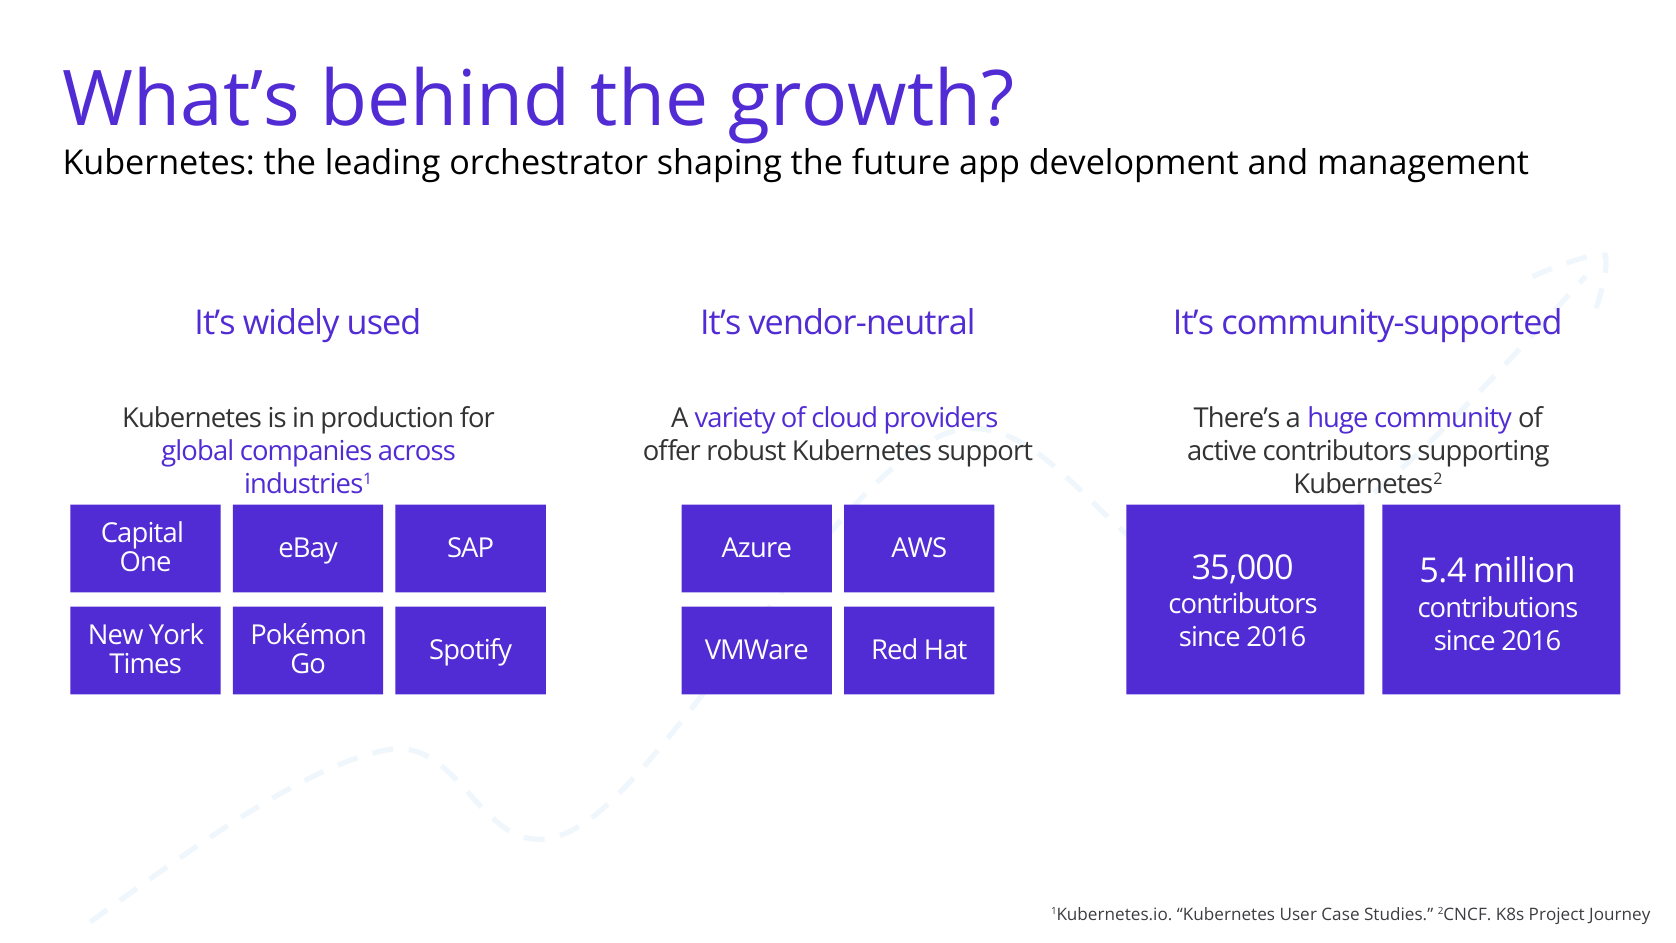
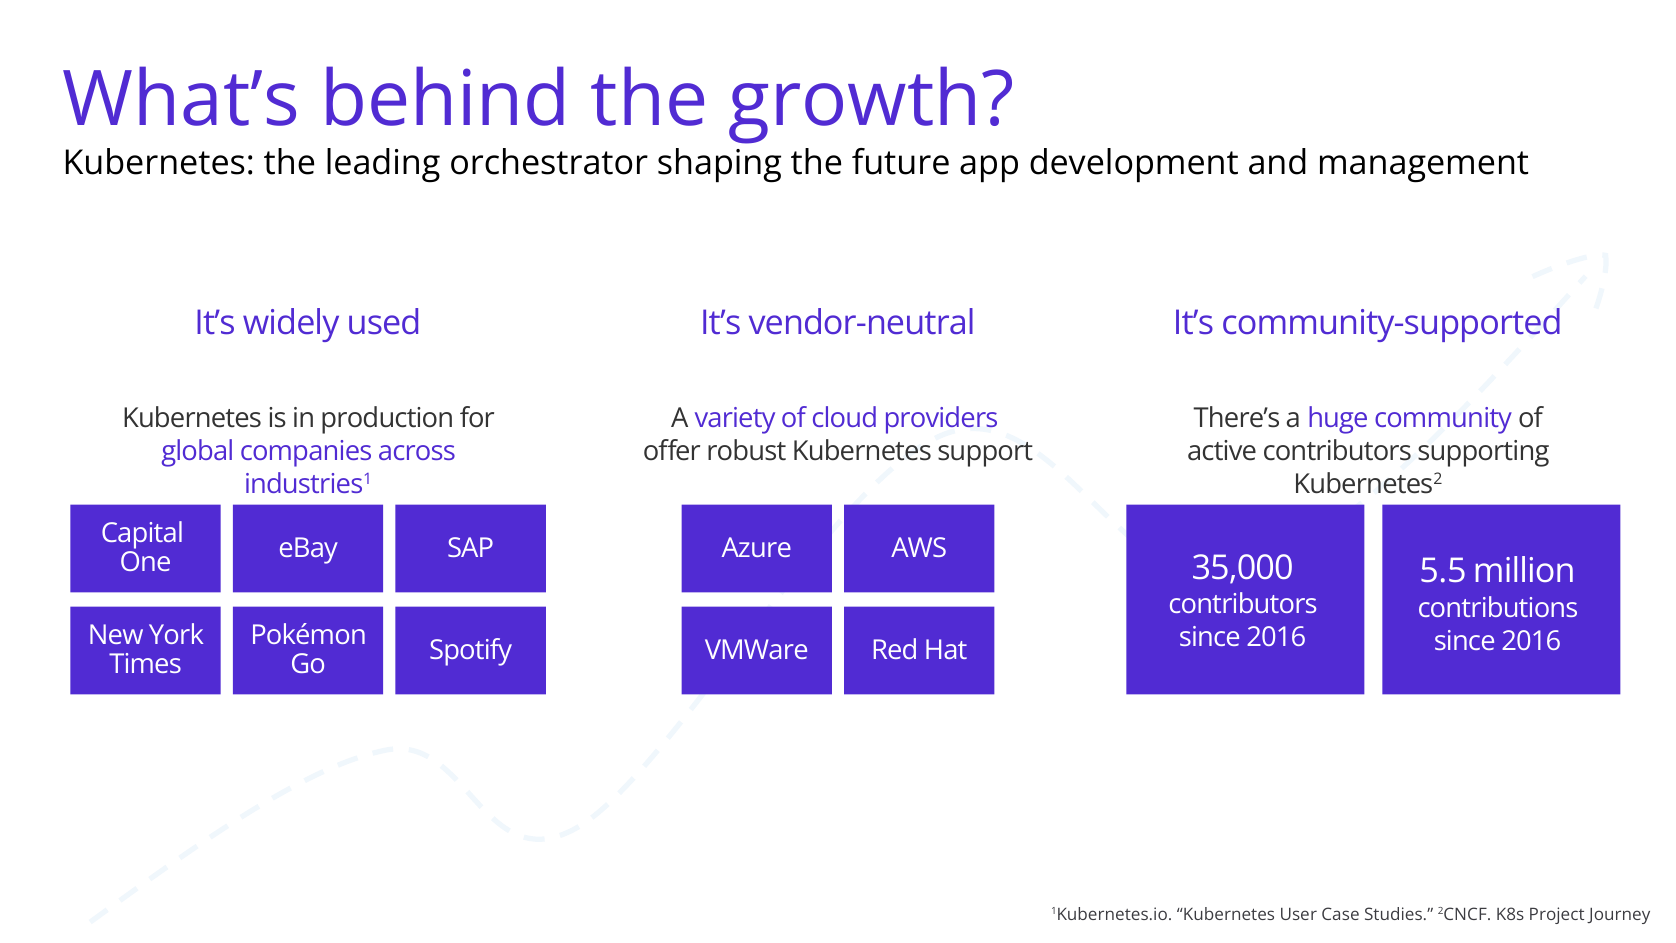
5.4: 5.4 -> 5.5 (1443, 571)
